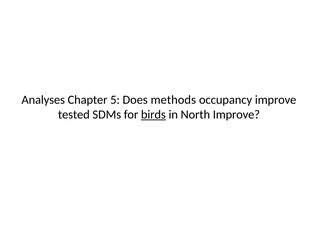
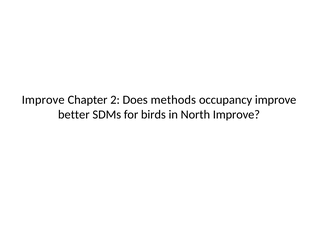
Analyses: Analyses -> Improve (43, 100)
5: 5 -> 2 (115, 100)
tested: tested -> better (74, 115)
birds underline: present -> none (153, 115)
